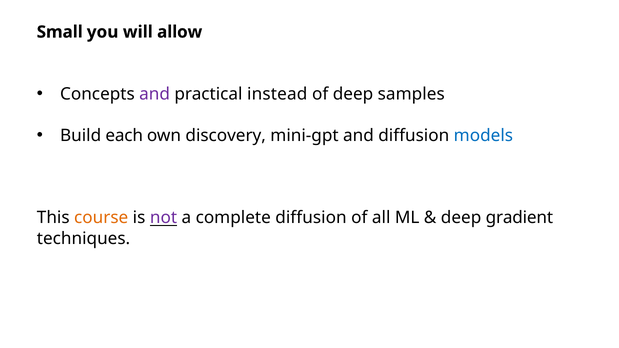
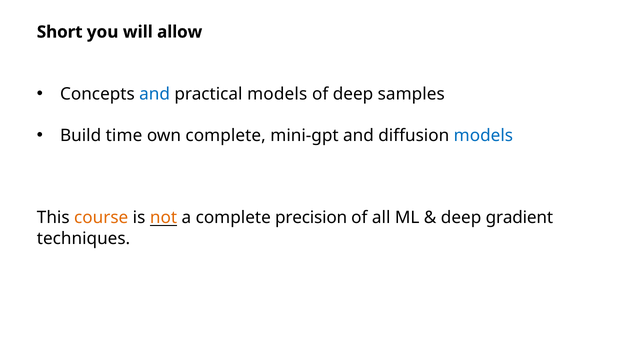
Small: Small -> Short (60, 32)
and colour: purple -> blue (155, 94)
practical instead: instead -> models (277, 94)
each: each -> time (124, 135)
own discovery: discovery -> complete (226, 135)
not colour: purple -> orange (164, 218)
complete diffusion: diffusion -> precision (311, 218)
